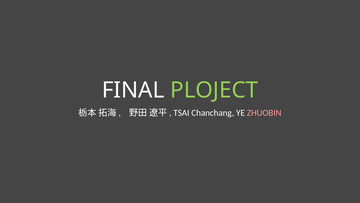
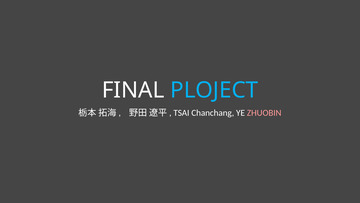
PLOJECT colour: light green -> light blue (214, 90)
